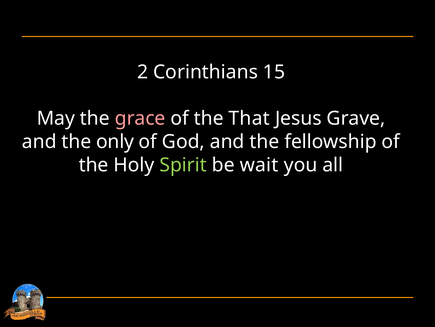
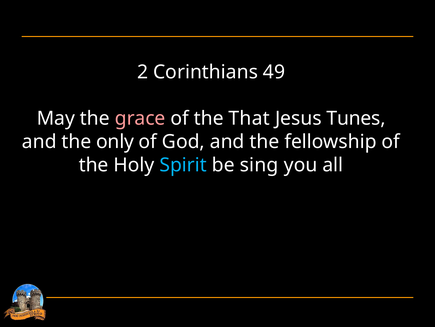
15: 15 -> 49 (274, 72)
Grave: Grave -> Tunes (356, 118)
Spirit colour: light green -> light blue (183, 165)
wait: wait -> sing (259, 165)
